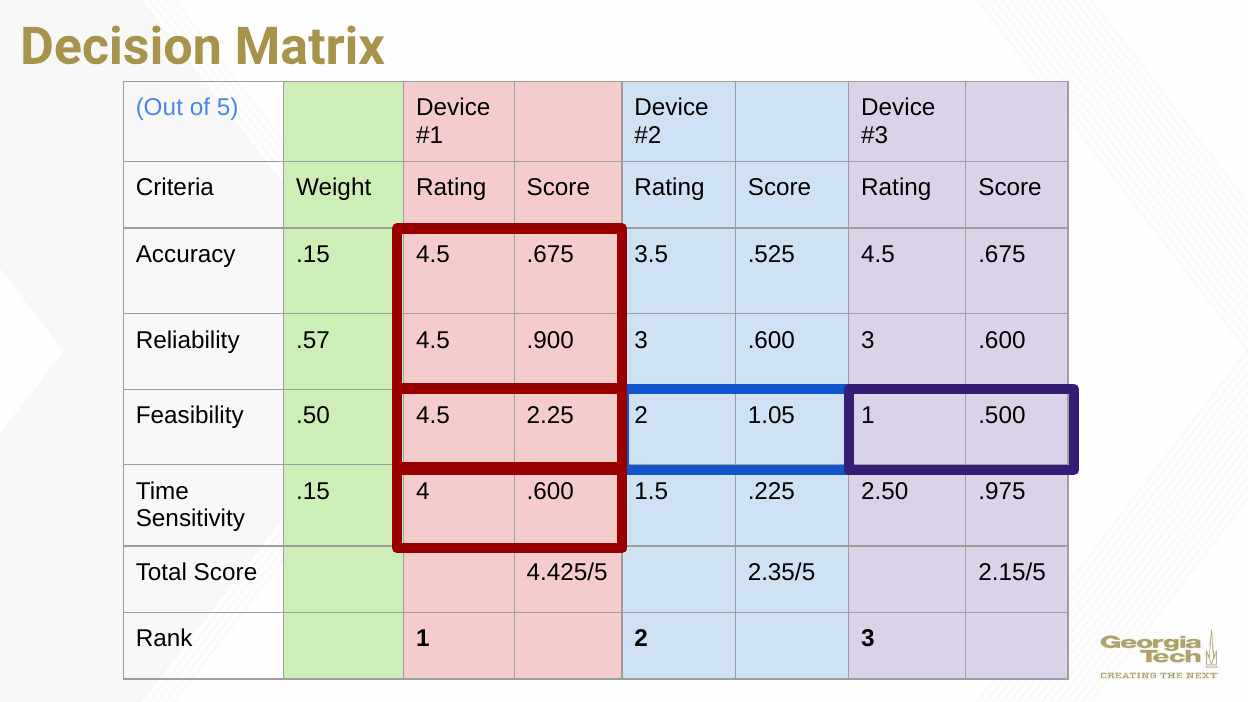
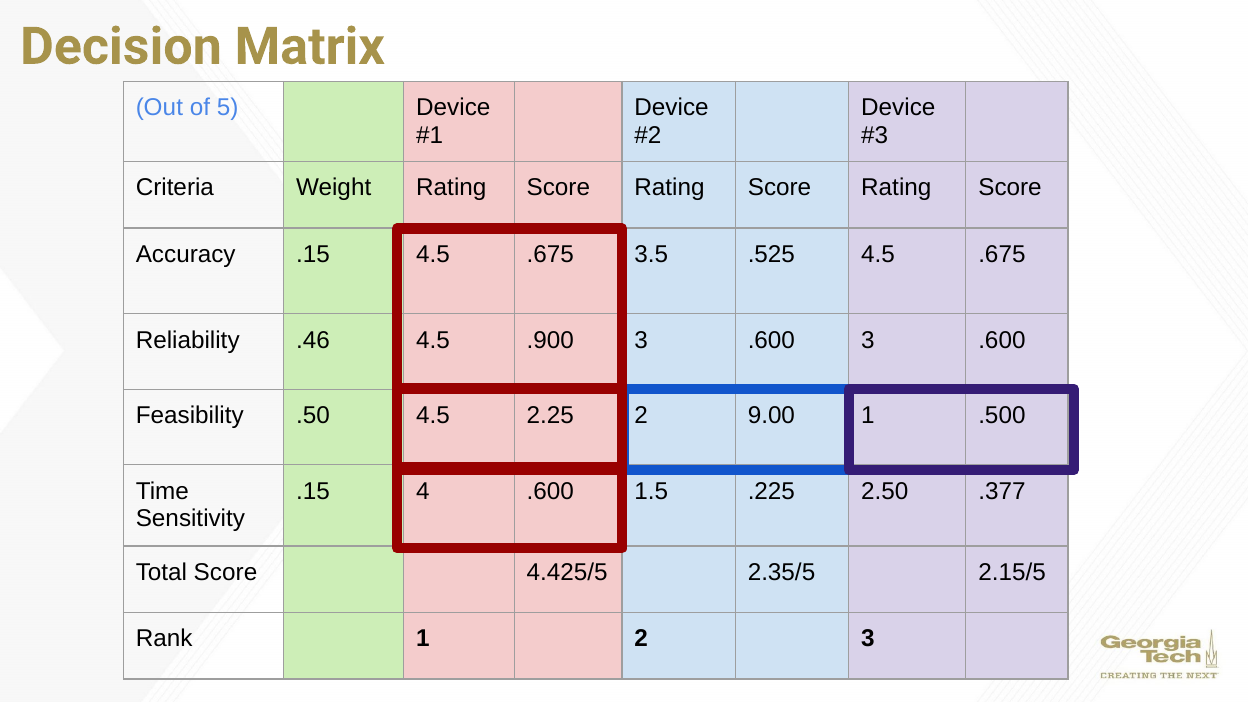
.57: .57 -> .46 (313, 340)
1.05: 1.05 -> 9.00 (771, 416)
.975: .975 -> .377 (1002, 491)
